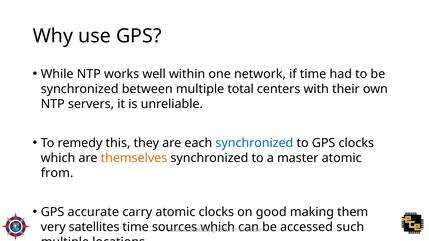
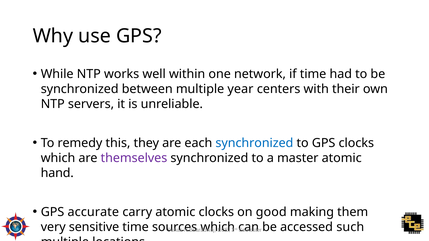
total: total -> year (240, 89)
themselves colour: orange -> purple (134, 158)
from: from -> hand (57, 173)
satellites: satellites -> sensitive (94, 227)
